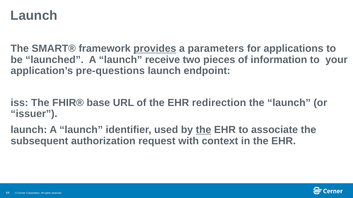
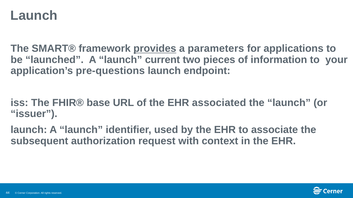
receive: receive -> current (162, 60)
redirection: redirection -> associated (219, 103)
the underline: present -> none (204, 130)
